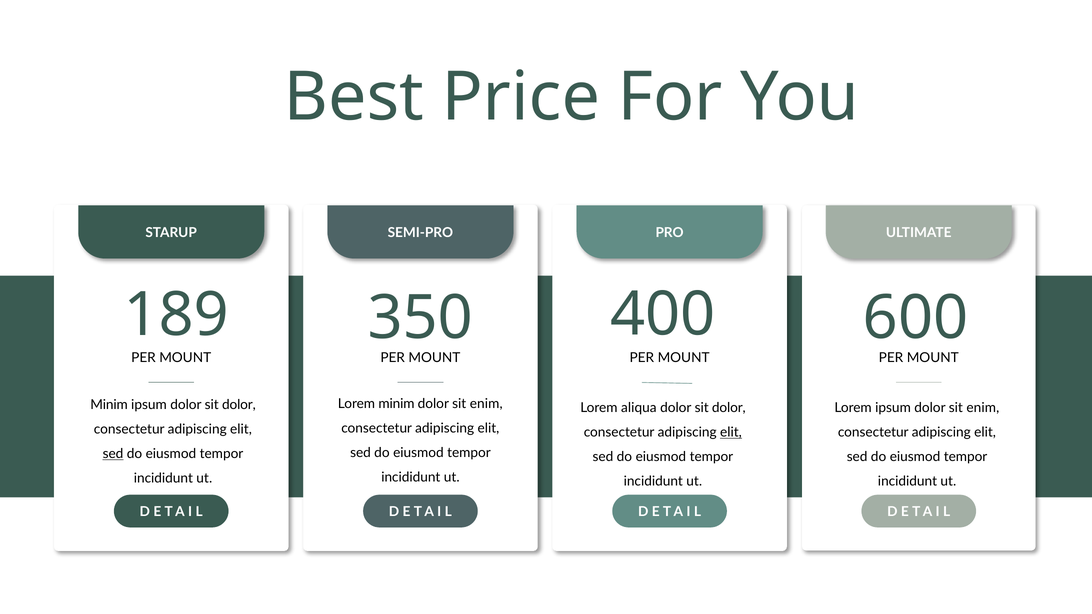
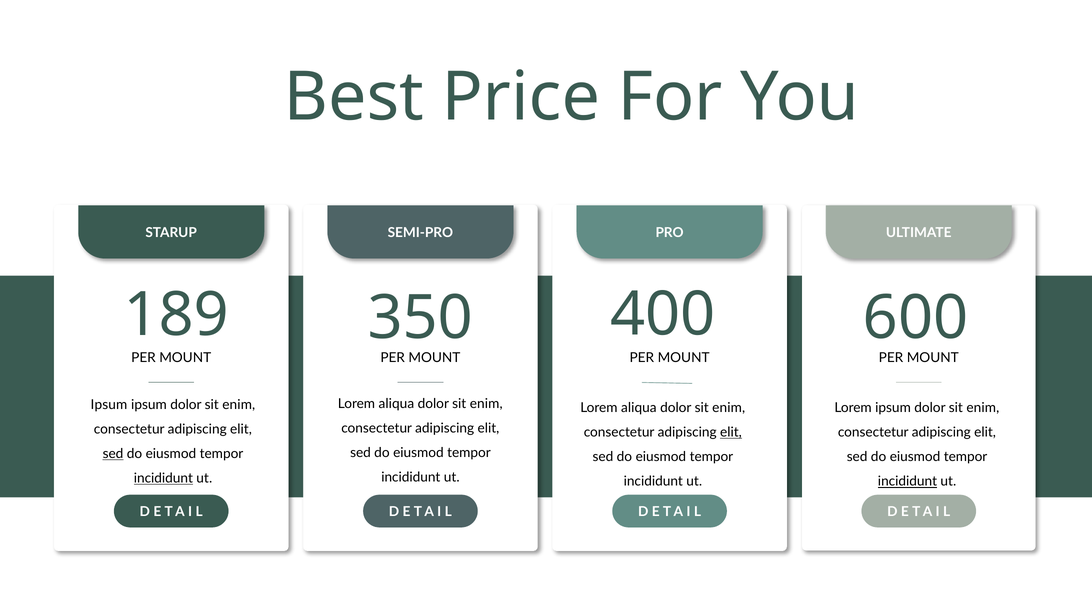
minim: minim -> aliqua (396, 404)
Minim: Minim -> Ipsum (109, 405)
dolor: dolor -> enim (239, 405)
dolor: dolor -> enim (729, 408)
incididunt underline: none -> present (163, 479)
incididunt underline: none -> present (907, 482)
